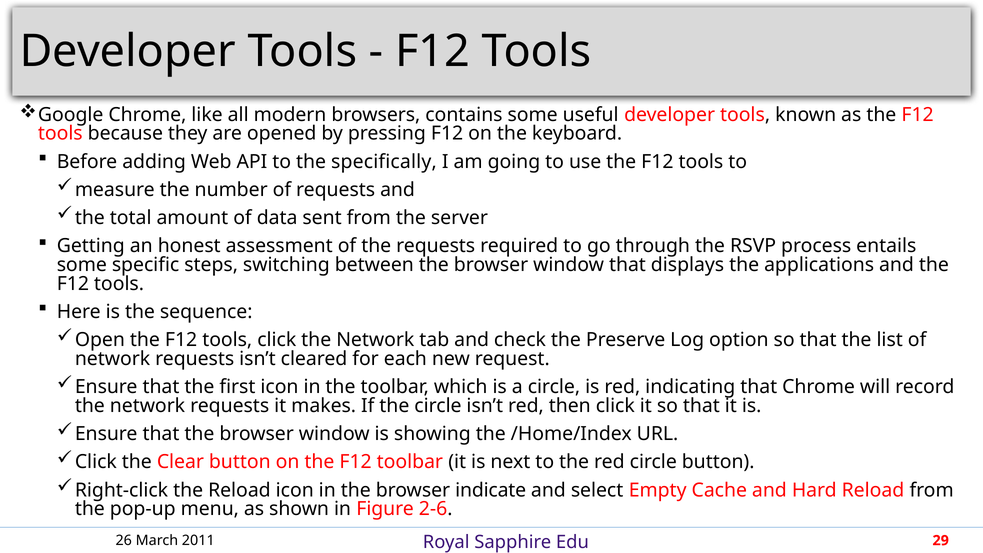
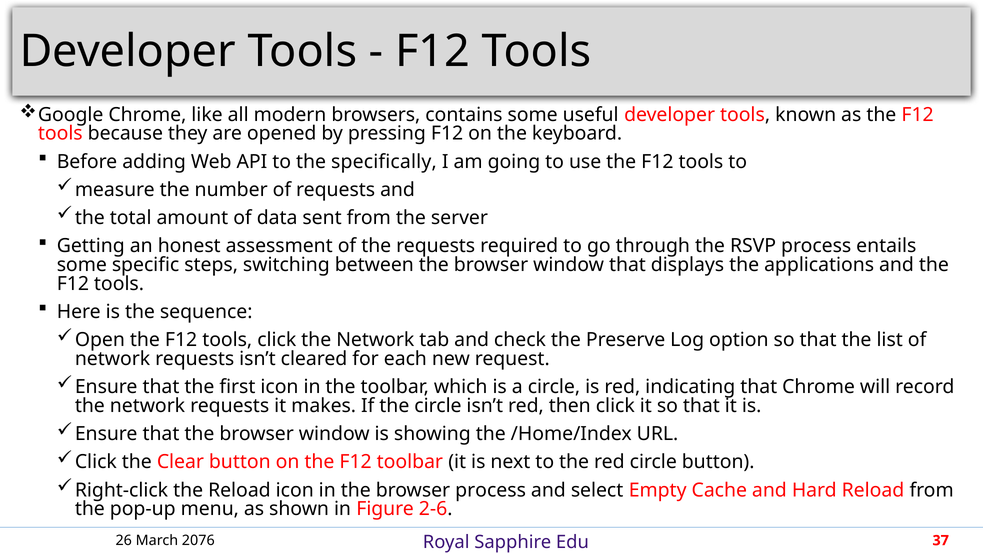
browser indicate: indicate -> process (491, 490)
2011: 2011 -> 2076 (198, 540)
29: 29 -> 37 (941, 540)
